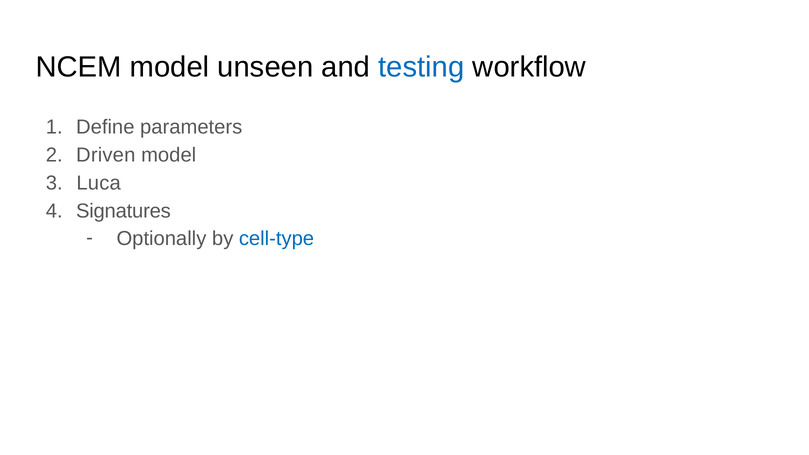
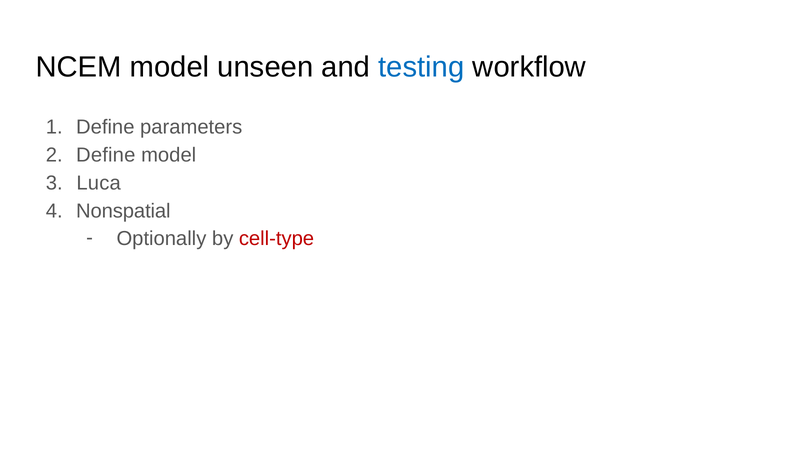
Driven: Driven -> Define (106, 155)
Signatures: Signatures -> Nonspatial (123, 211)
cell-type colour: blue -> red (277, 239)
